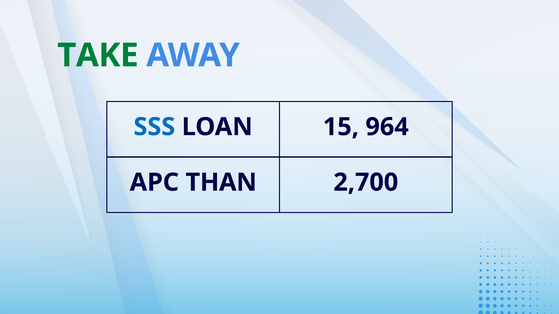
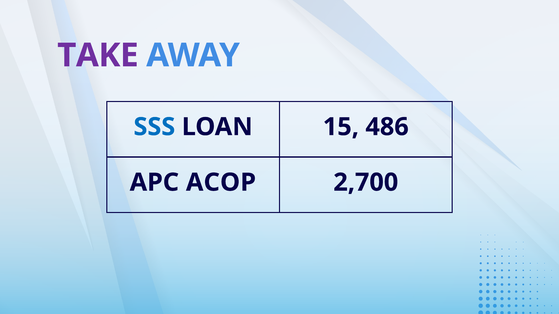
TAKE colour: green -> purple (98, 55)
964: 964 -> 486 (387, 127)
THAN: THAN -> ACOP (221, 183)
